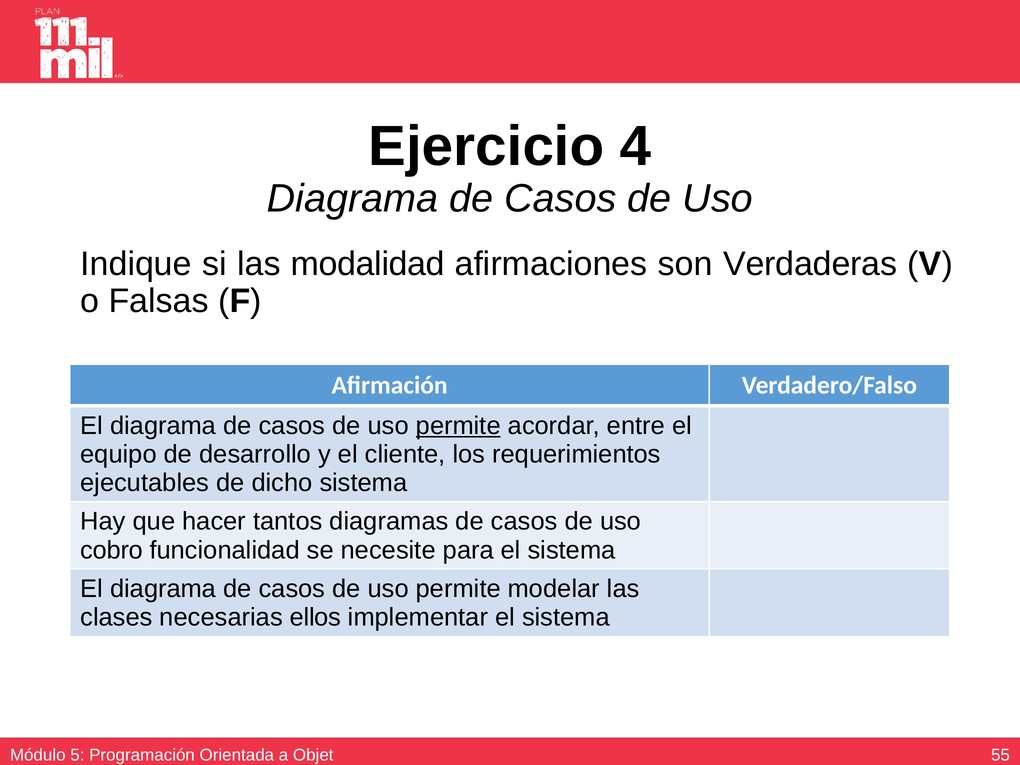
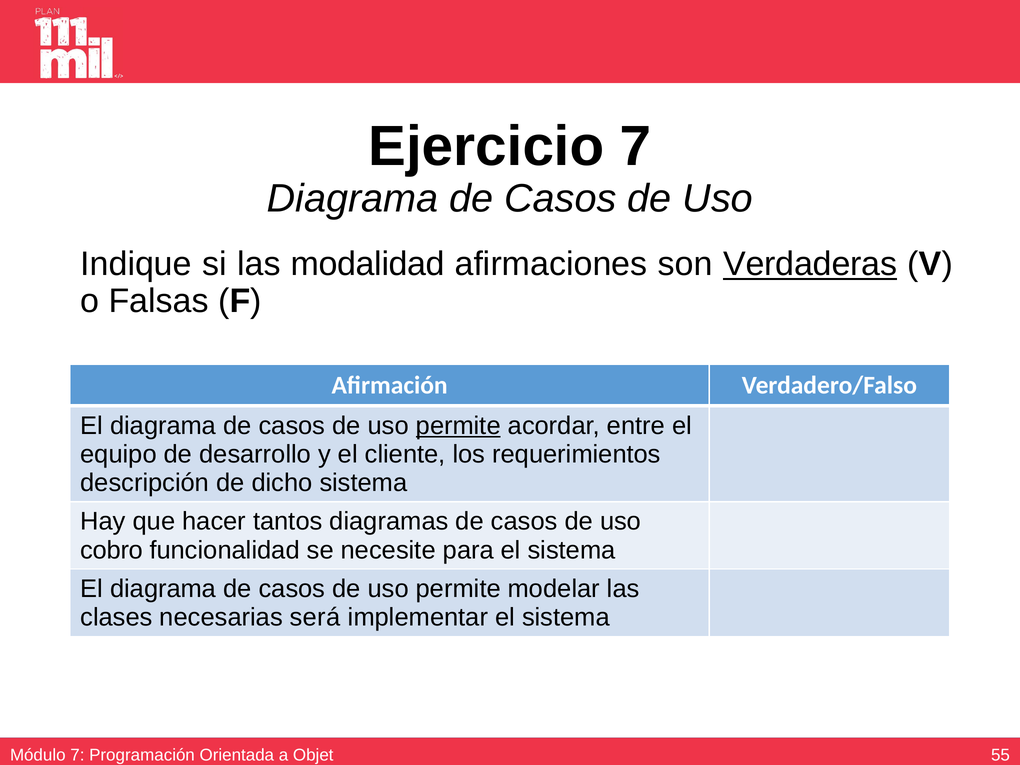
Ejercicio 4: 4 -> 7 (636, 147)
Verdaderas underline: none -> present (810, 264)
ejecutables: ejecutables -> descripción (145, 483)
ellos: ellos -> será (315, 617)
Módulo 5: 5 -> 7 (77, 755)
